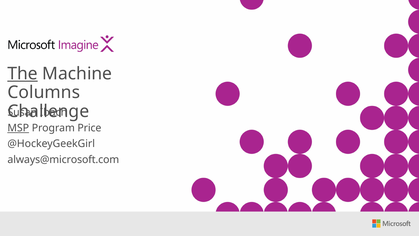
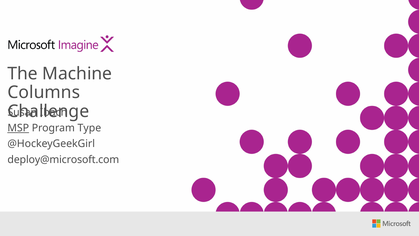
The underline: present -> none (23, 73)
Price: Price -> Type (89, 128)
always@microsoft.com: always@microsoft.com -> deploy@microsoft.com (63, 159)
